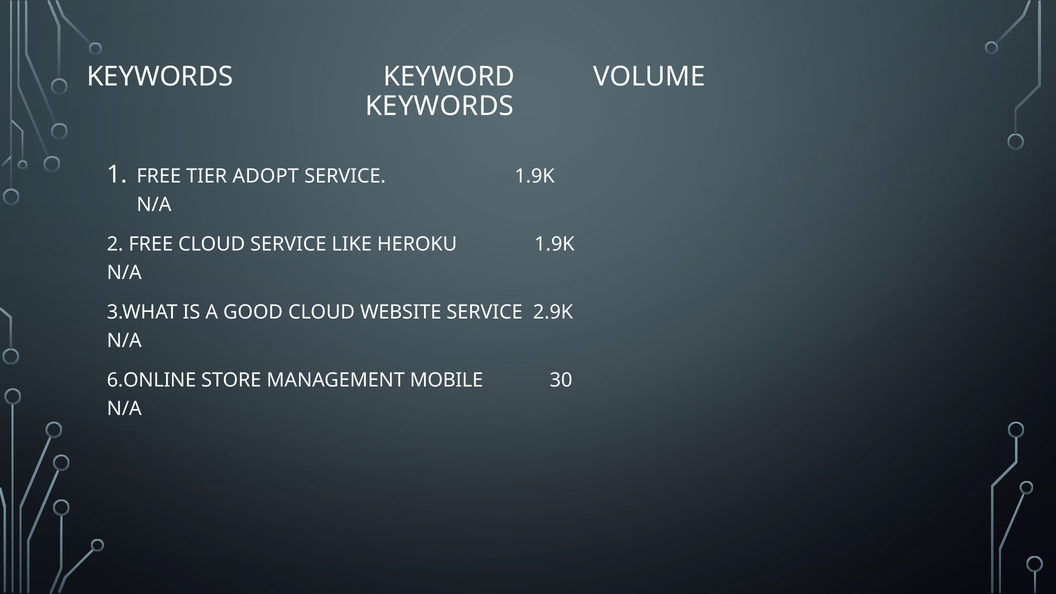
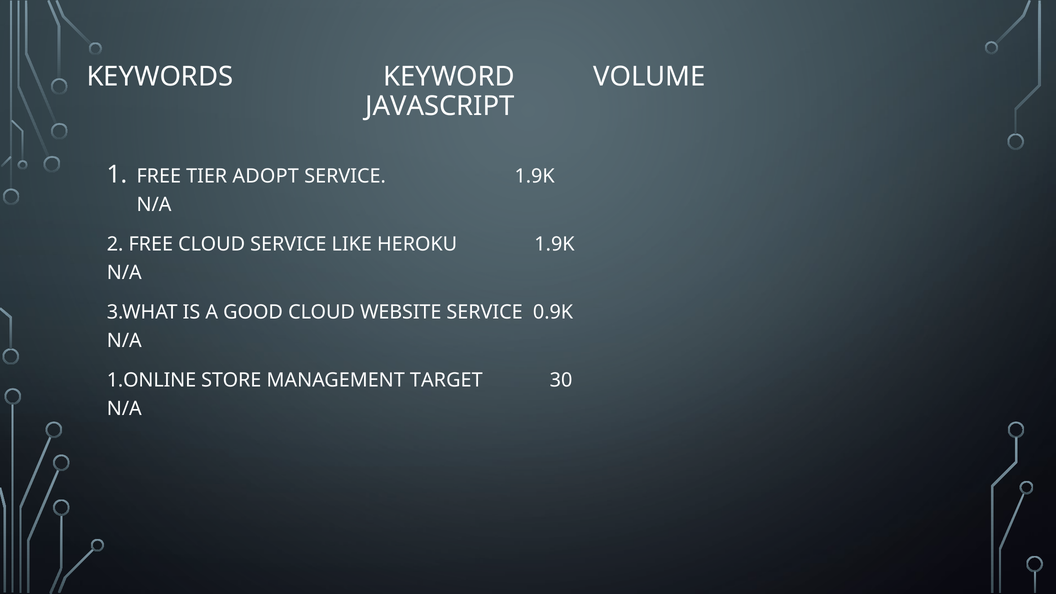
KEYWORDS: KEYWORDS -> JAVASCRIPT (440, 106)
2.9K: 2.9K -> 0.9K (553, 312)
6.ONLINE: 6.ONLINE -> 1.ONLINE (151, 380)
MOBILE: MOBILE -> TARGET (446, 380)
